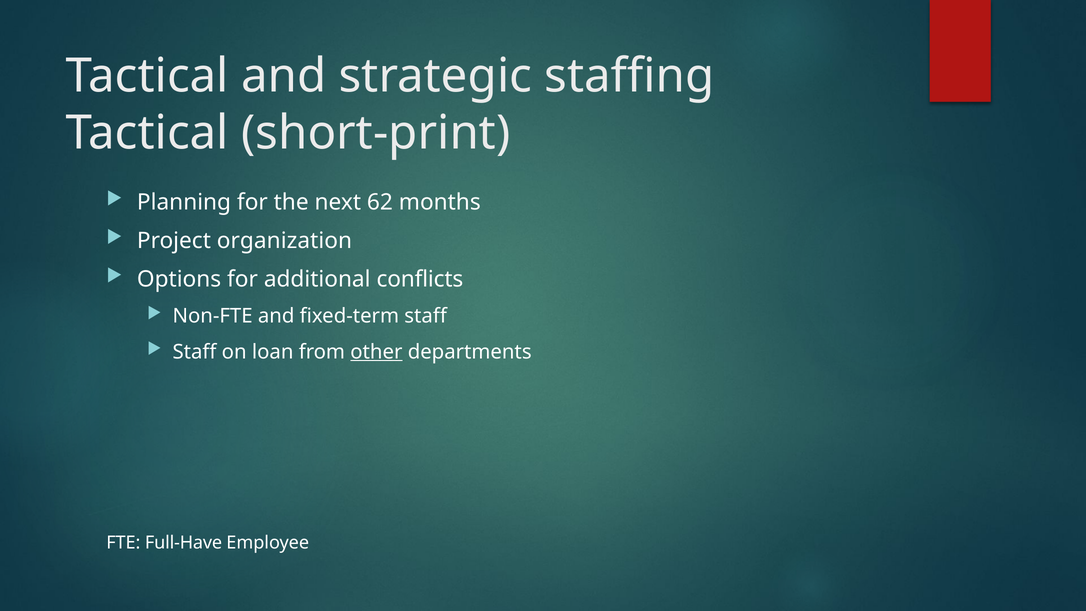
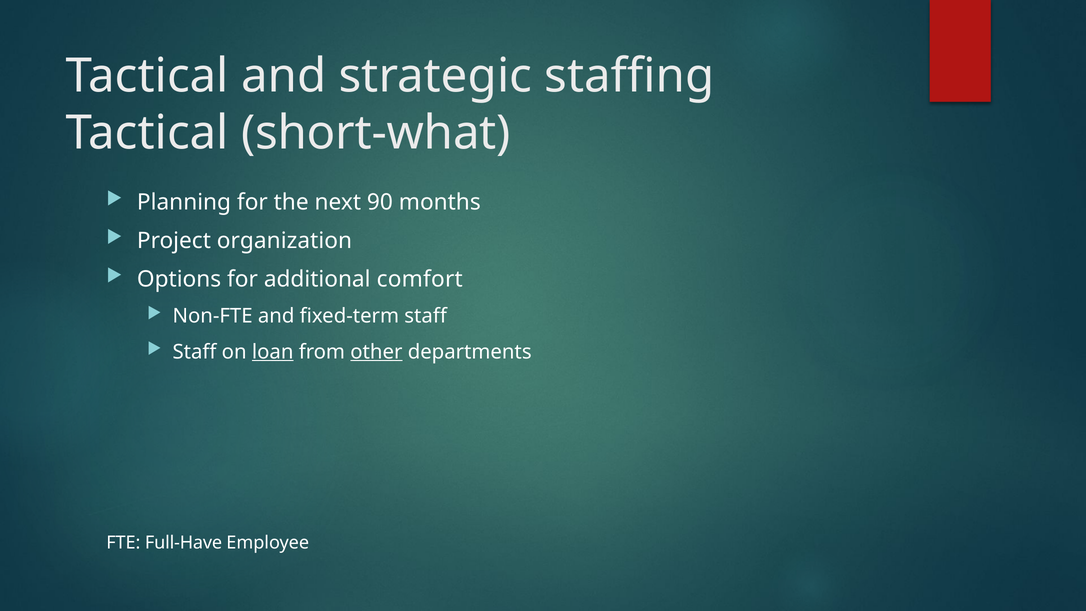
short-print: short-print -> short-what (376, 133)
62: 62 -> 90 (380, 202)
conflicts: conflicts -> comfort (420, 279)
loan underline: none -> present (273, 352)
